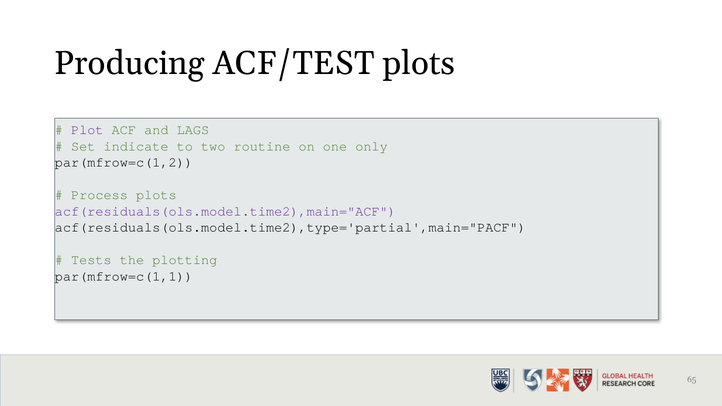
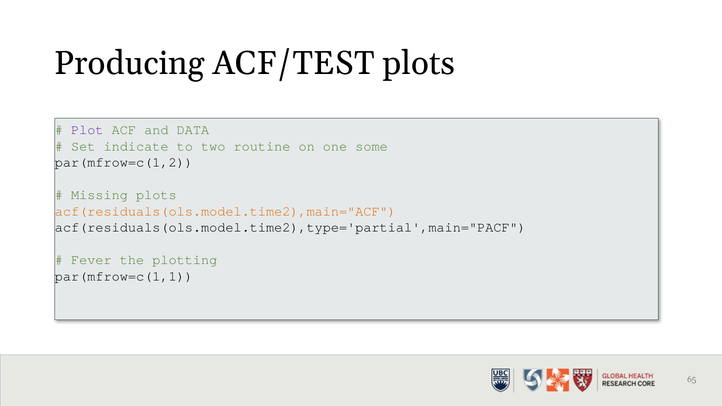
LAGS: LAGS -> DATA (193, 130)
only: only -> some (372, 146)
Process: Process -> Missing (100, 195)
acf(residuals(ols.model.time2),main="ACF colour: purple -> orange (225, 211)
Tests: Tests -> Fever (91, 260)
